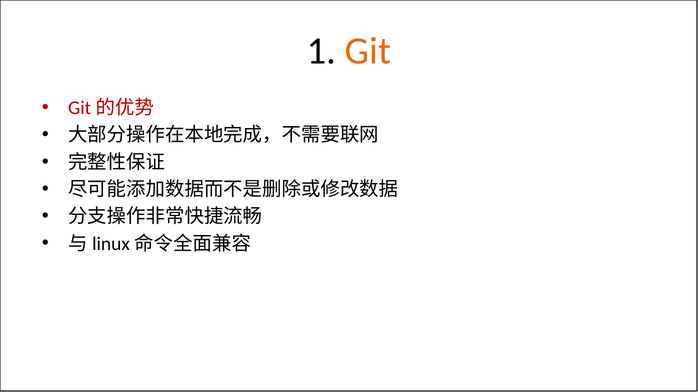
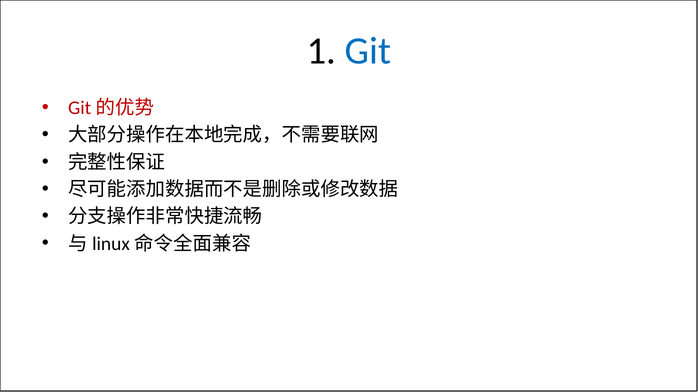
Git colour: orange -> blue (368, 51)
